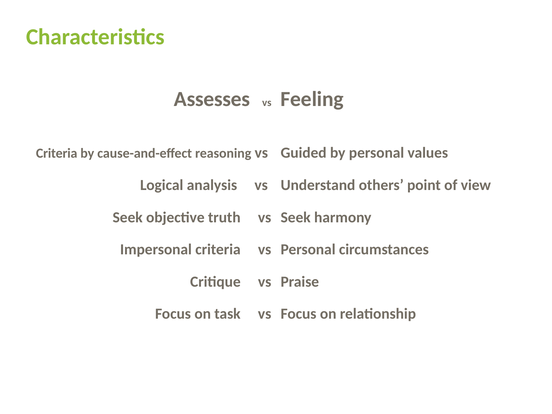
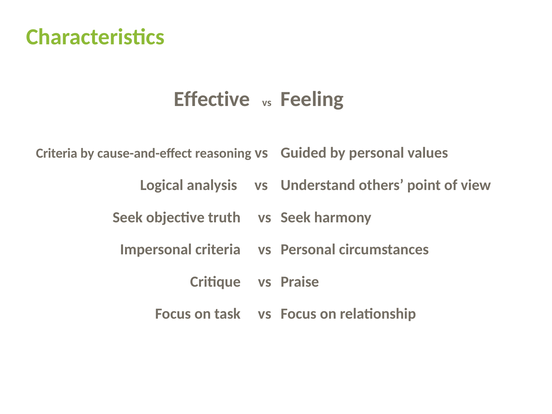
Assesses: Assesses -> Effective (212, 99)
